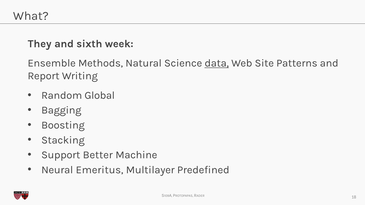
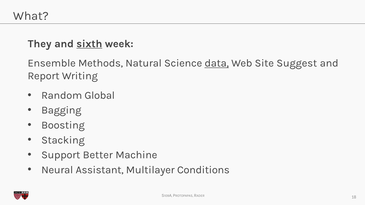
sixth underline: none -> present (89, 44)
Patterns: Patterns -> Suggest (297, 63)
Emeritus: Emeritus -> Assistant (100, 170)
Predefined: Predefined -> Conditions (203, 170)
